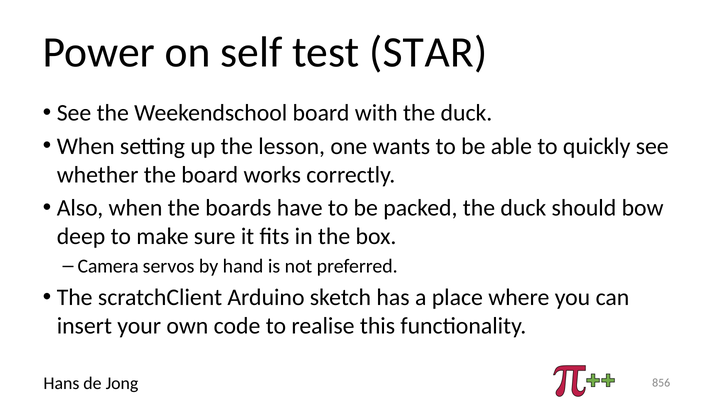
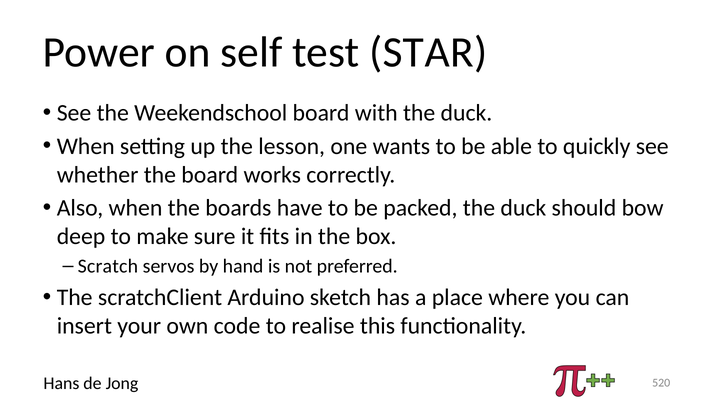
Camera: Camera -> Scratch (108, 266)
856: 856 -> 520 (661, 383)
